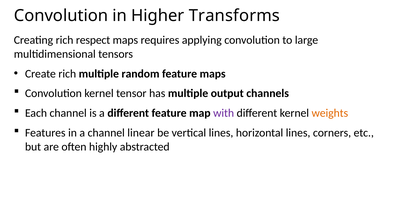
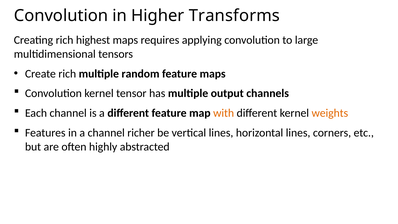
respect: respect -> highest (93, 40)
with colour: purple -> orange (224, 113)
linear: linear -> richer (141, 133)
